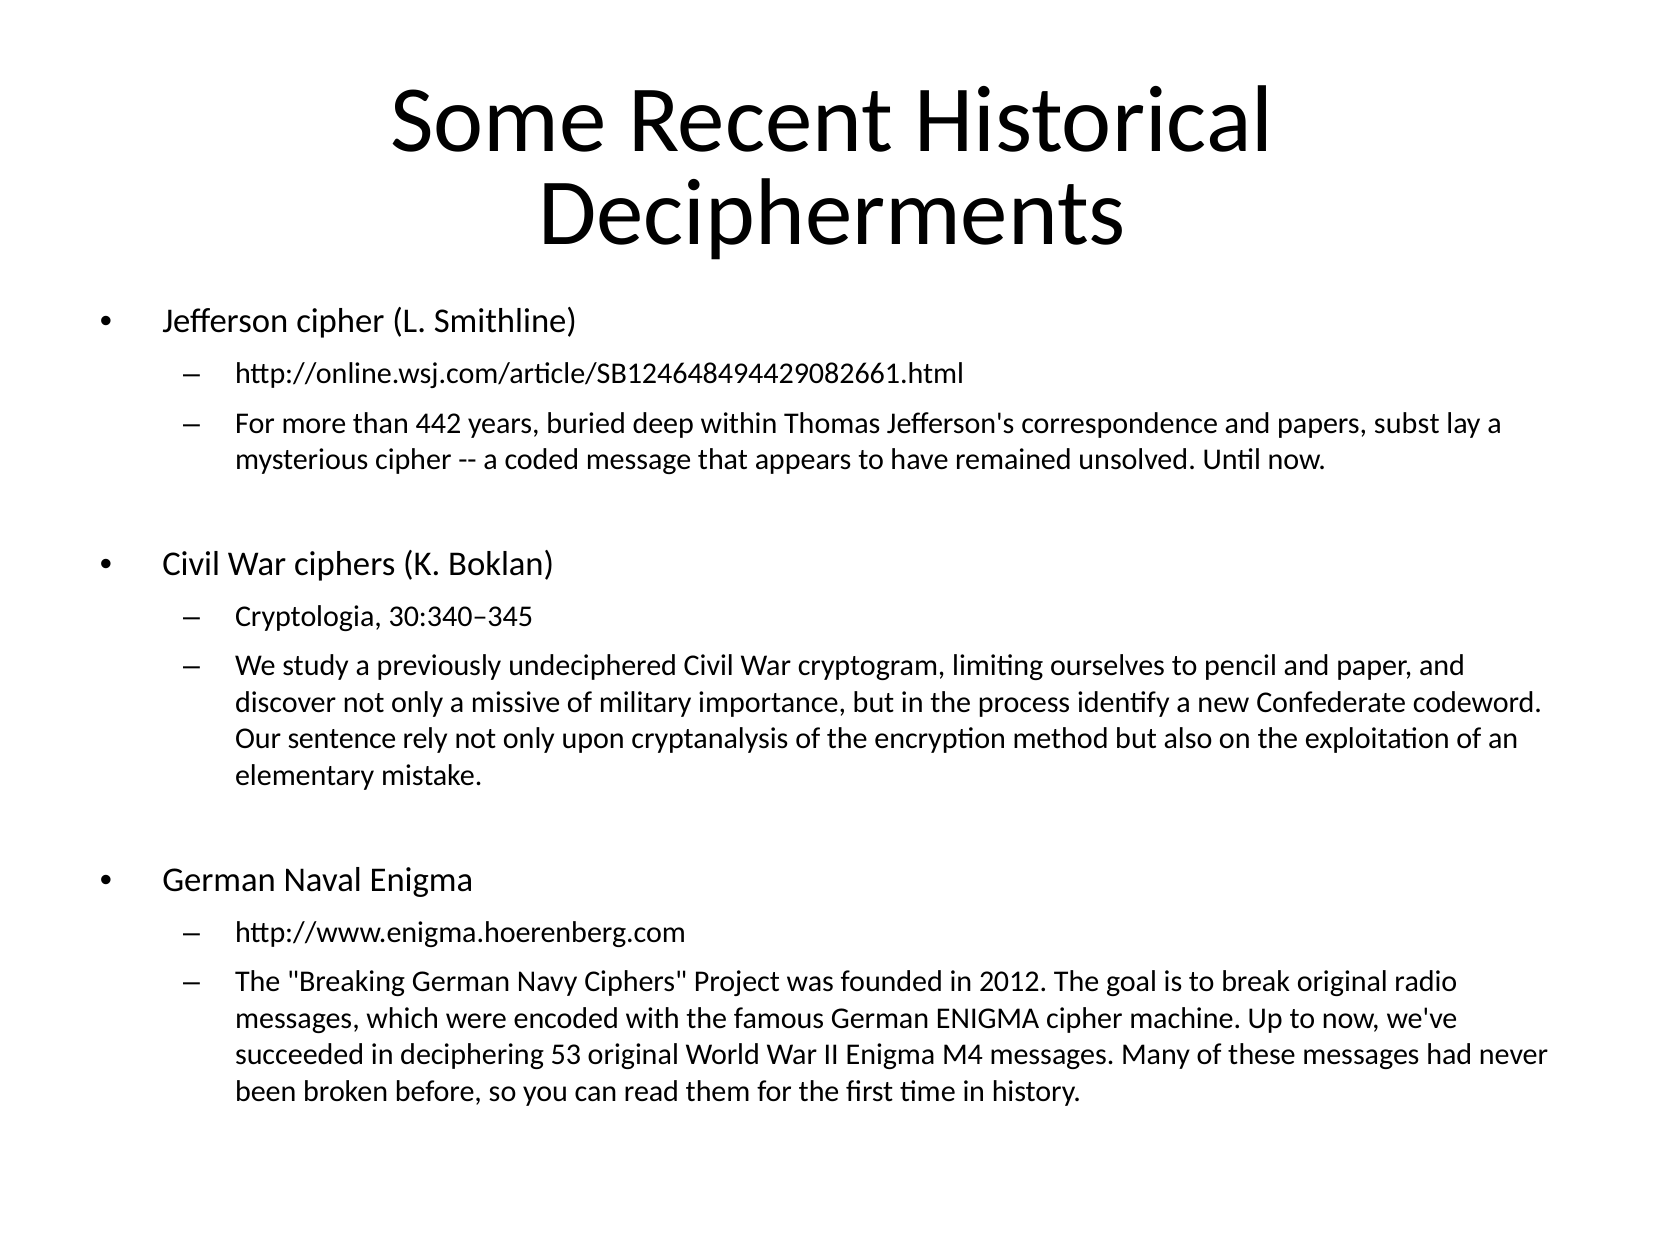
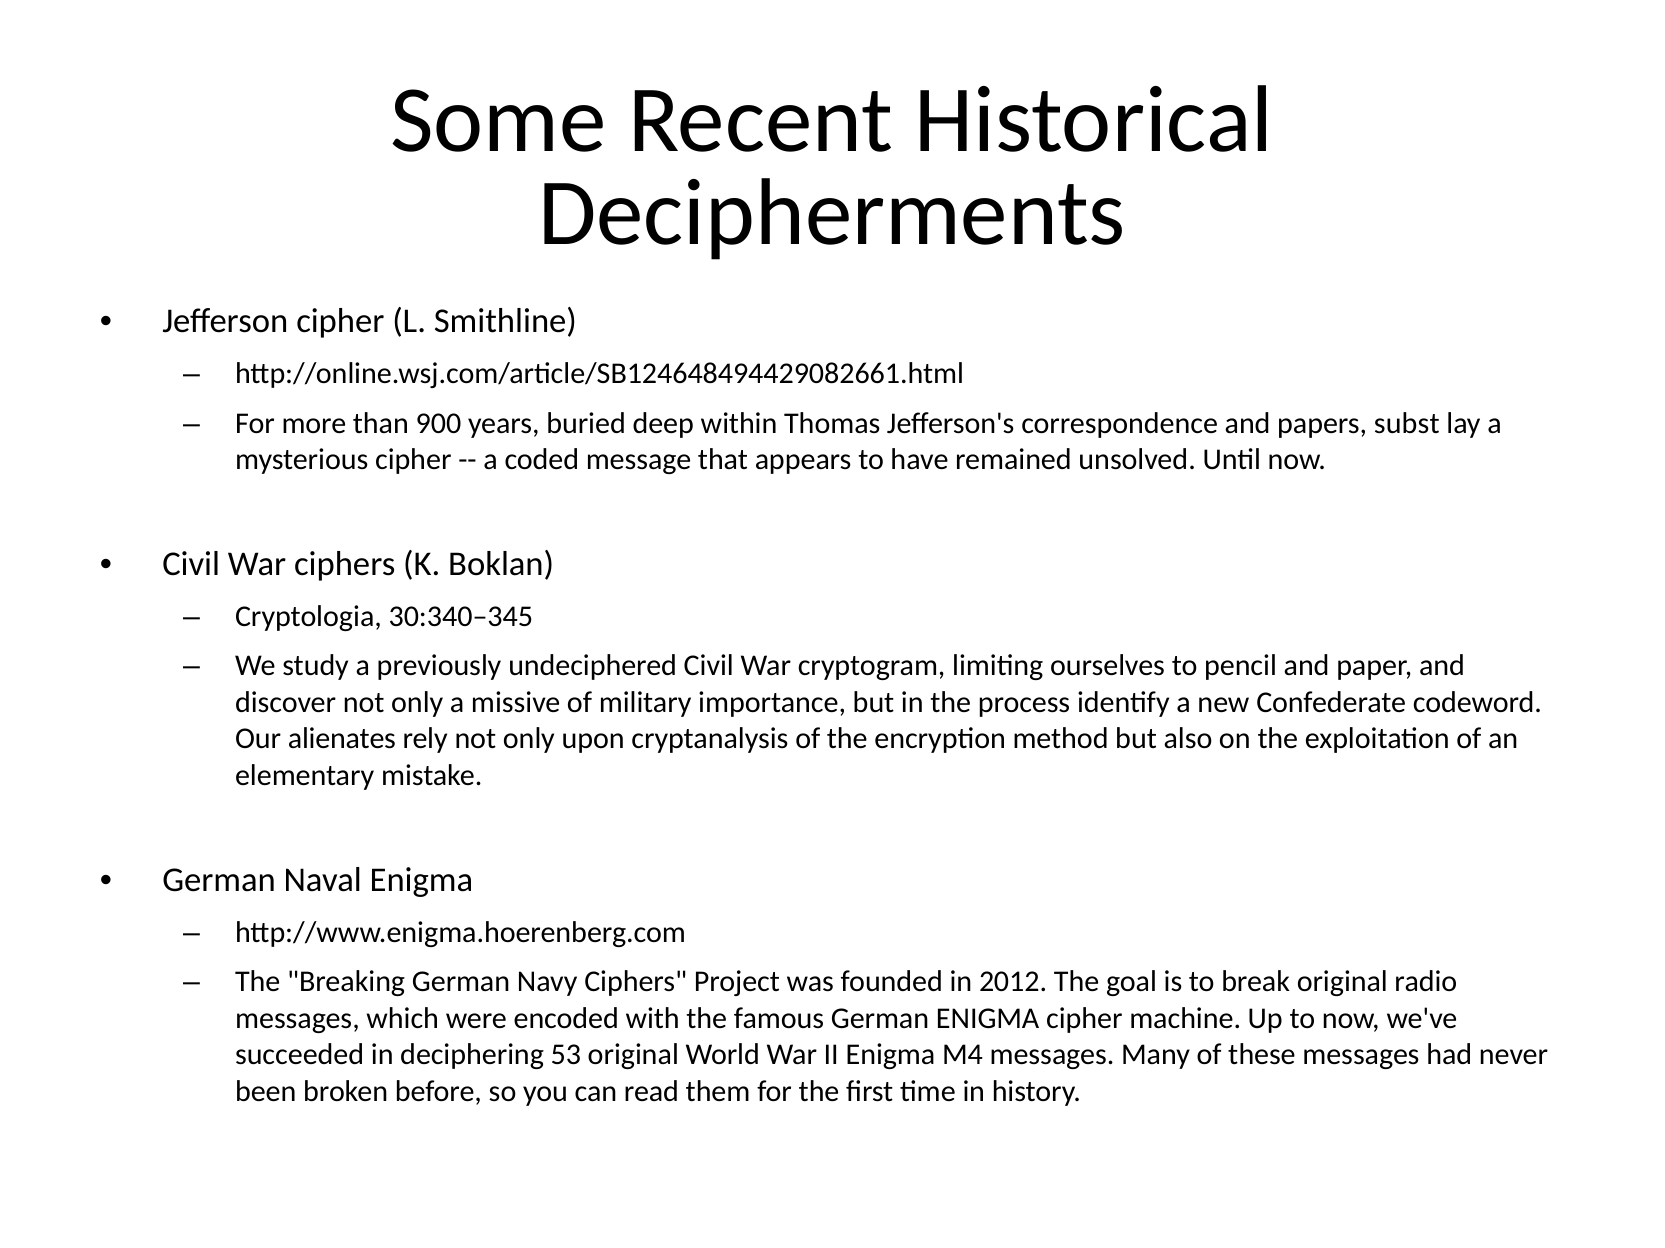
442: 442 -> 900 (438, 423)
sentence: sentence -> alienates (342, 740)
